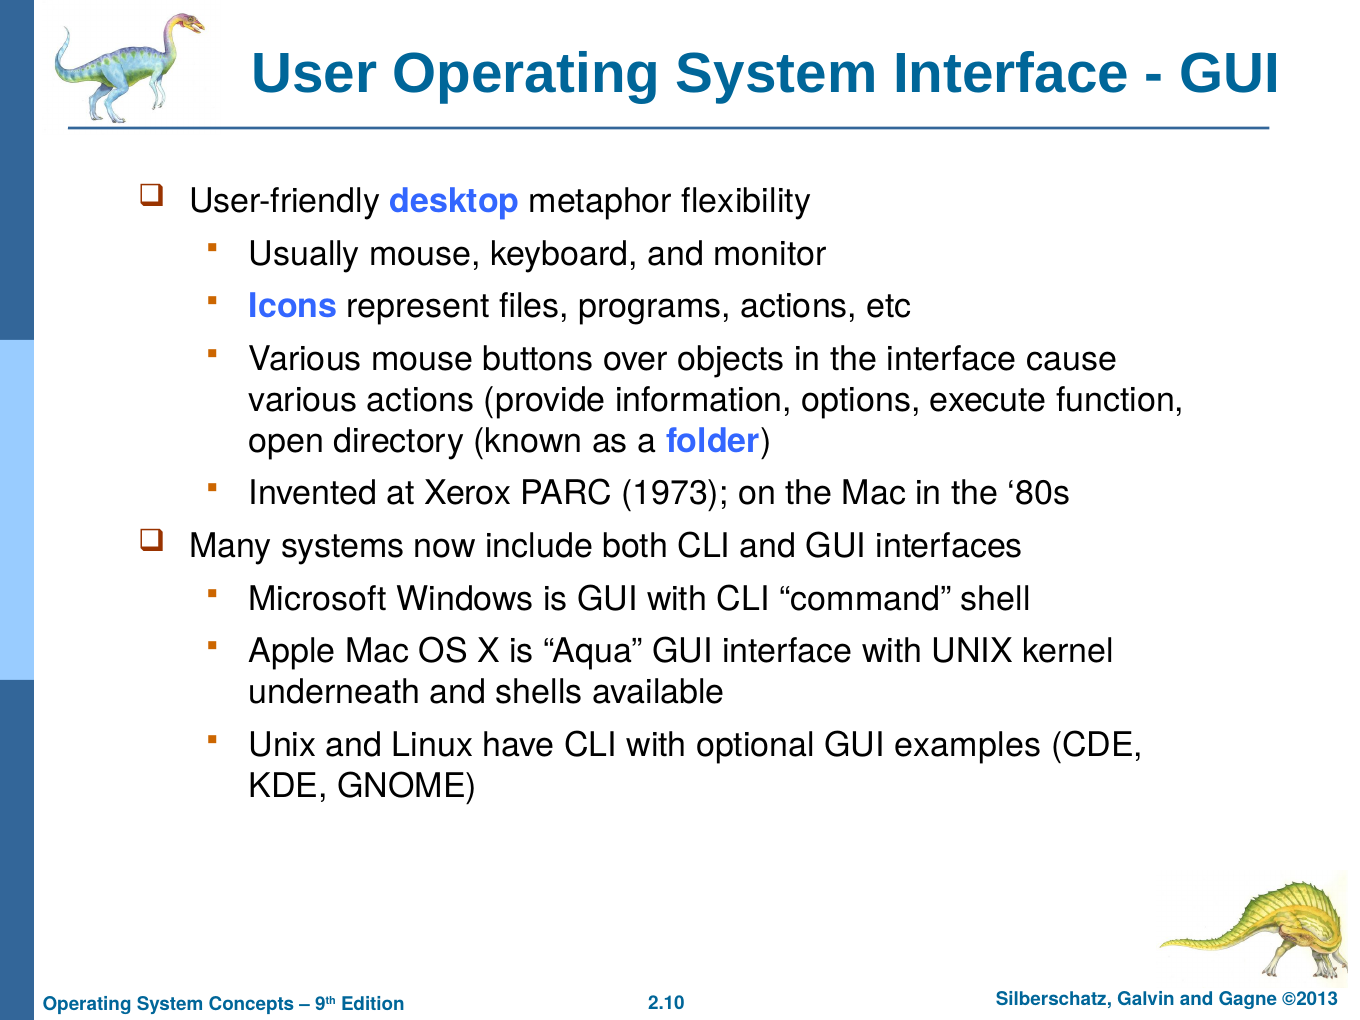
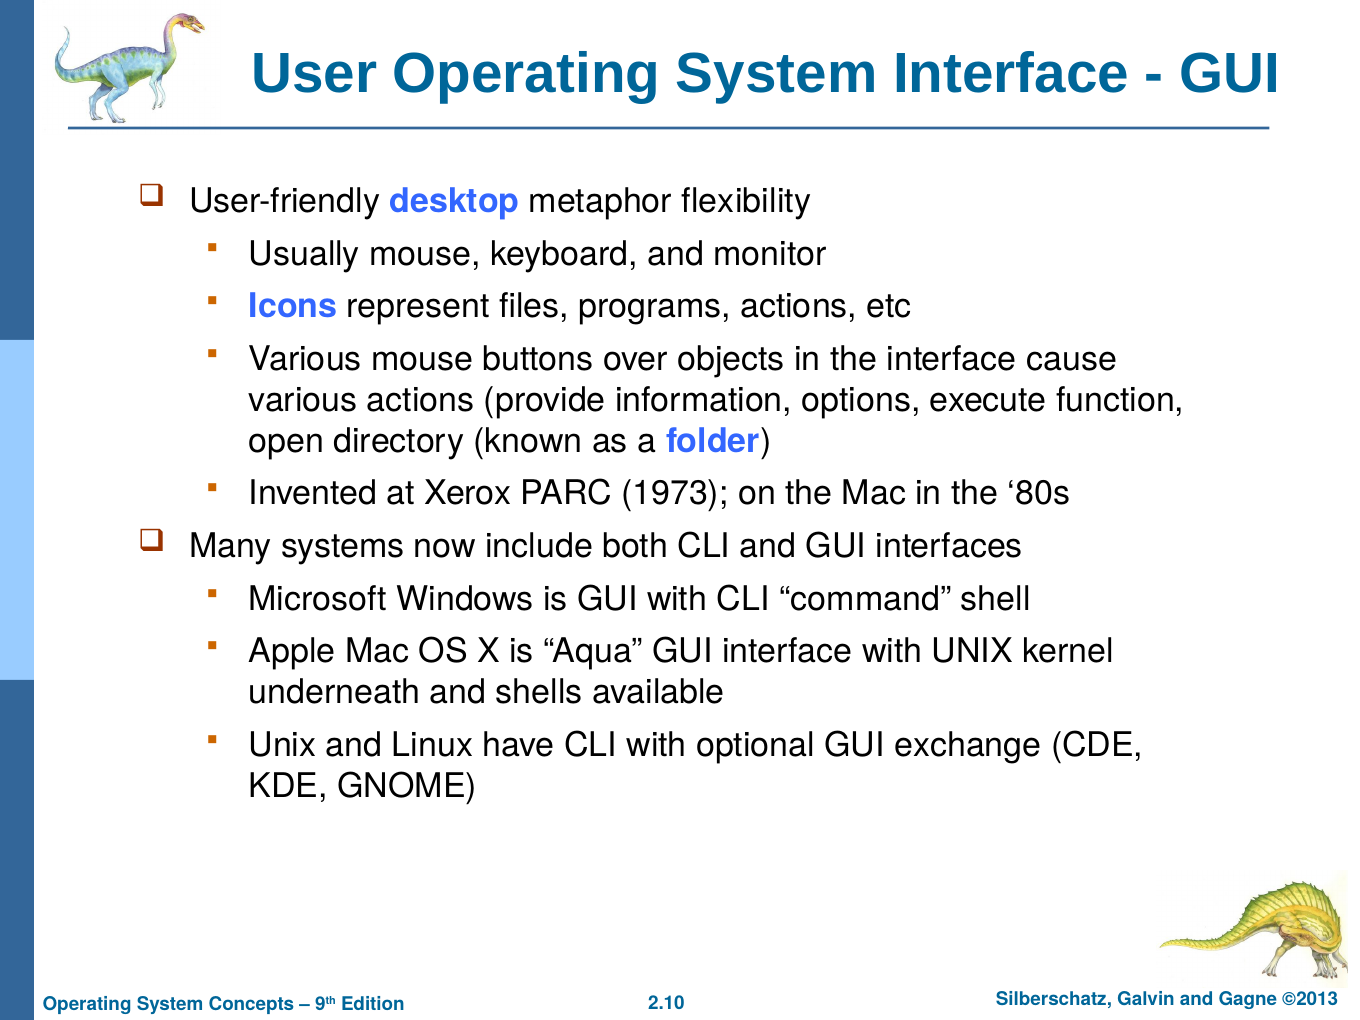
examples: examples -> exchange (968, 745)
